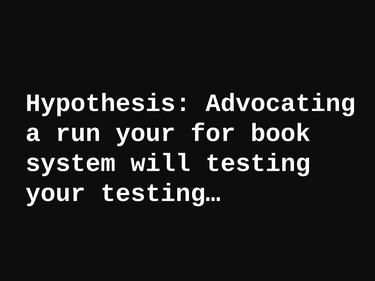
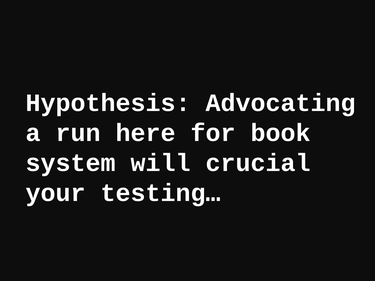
run your: your -> here (146, 133)
testing: testing -> crucial (258, 163)
